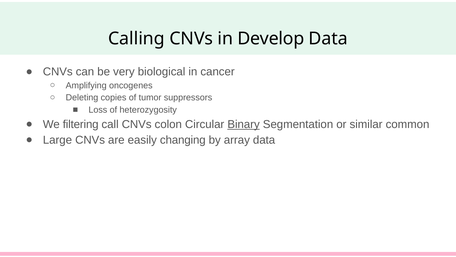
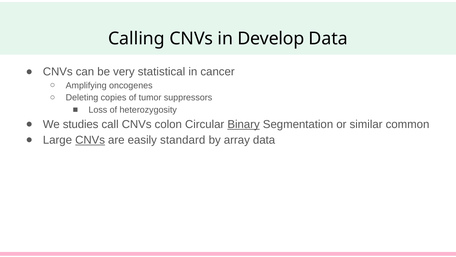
biological: biological -> statistical (162, 72)
filtering: filtering -> studies (81, 124)
CNVs underline: none -> present (90, 140)
changing: changing -> standard (183, 140)
